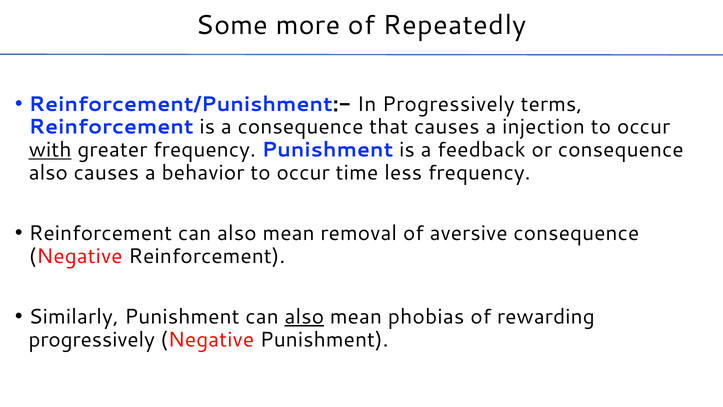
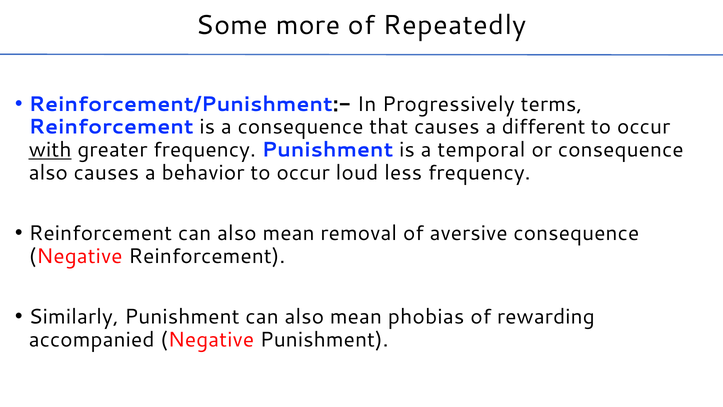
injection: injection -> different (544, 127)
feedback: feedback -> temporal (481, 150)
time: time -> loud (357, 172)
also underline: present -> none (304, 317)
progressively: progressively -> accompanied (92, 339)
